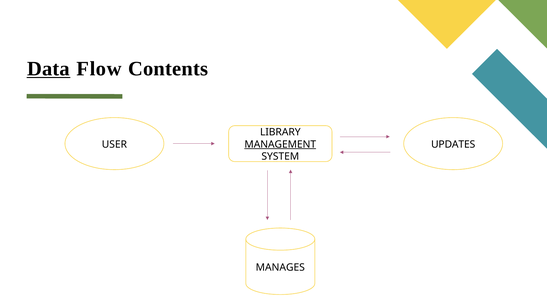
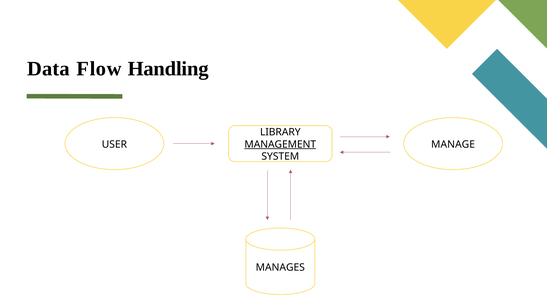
Data underline: present -> none (48, 69)
Contents: Contents -> Handling (168, 69)
UPDATES: UPDATES -> MANAGE (453, 145)
